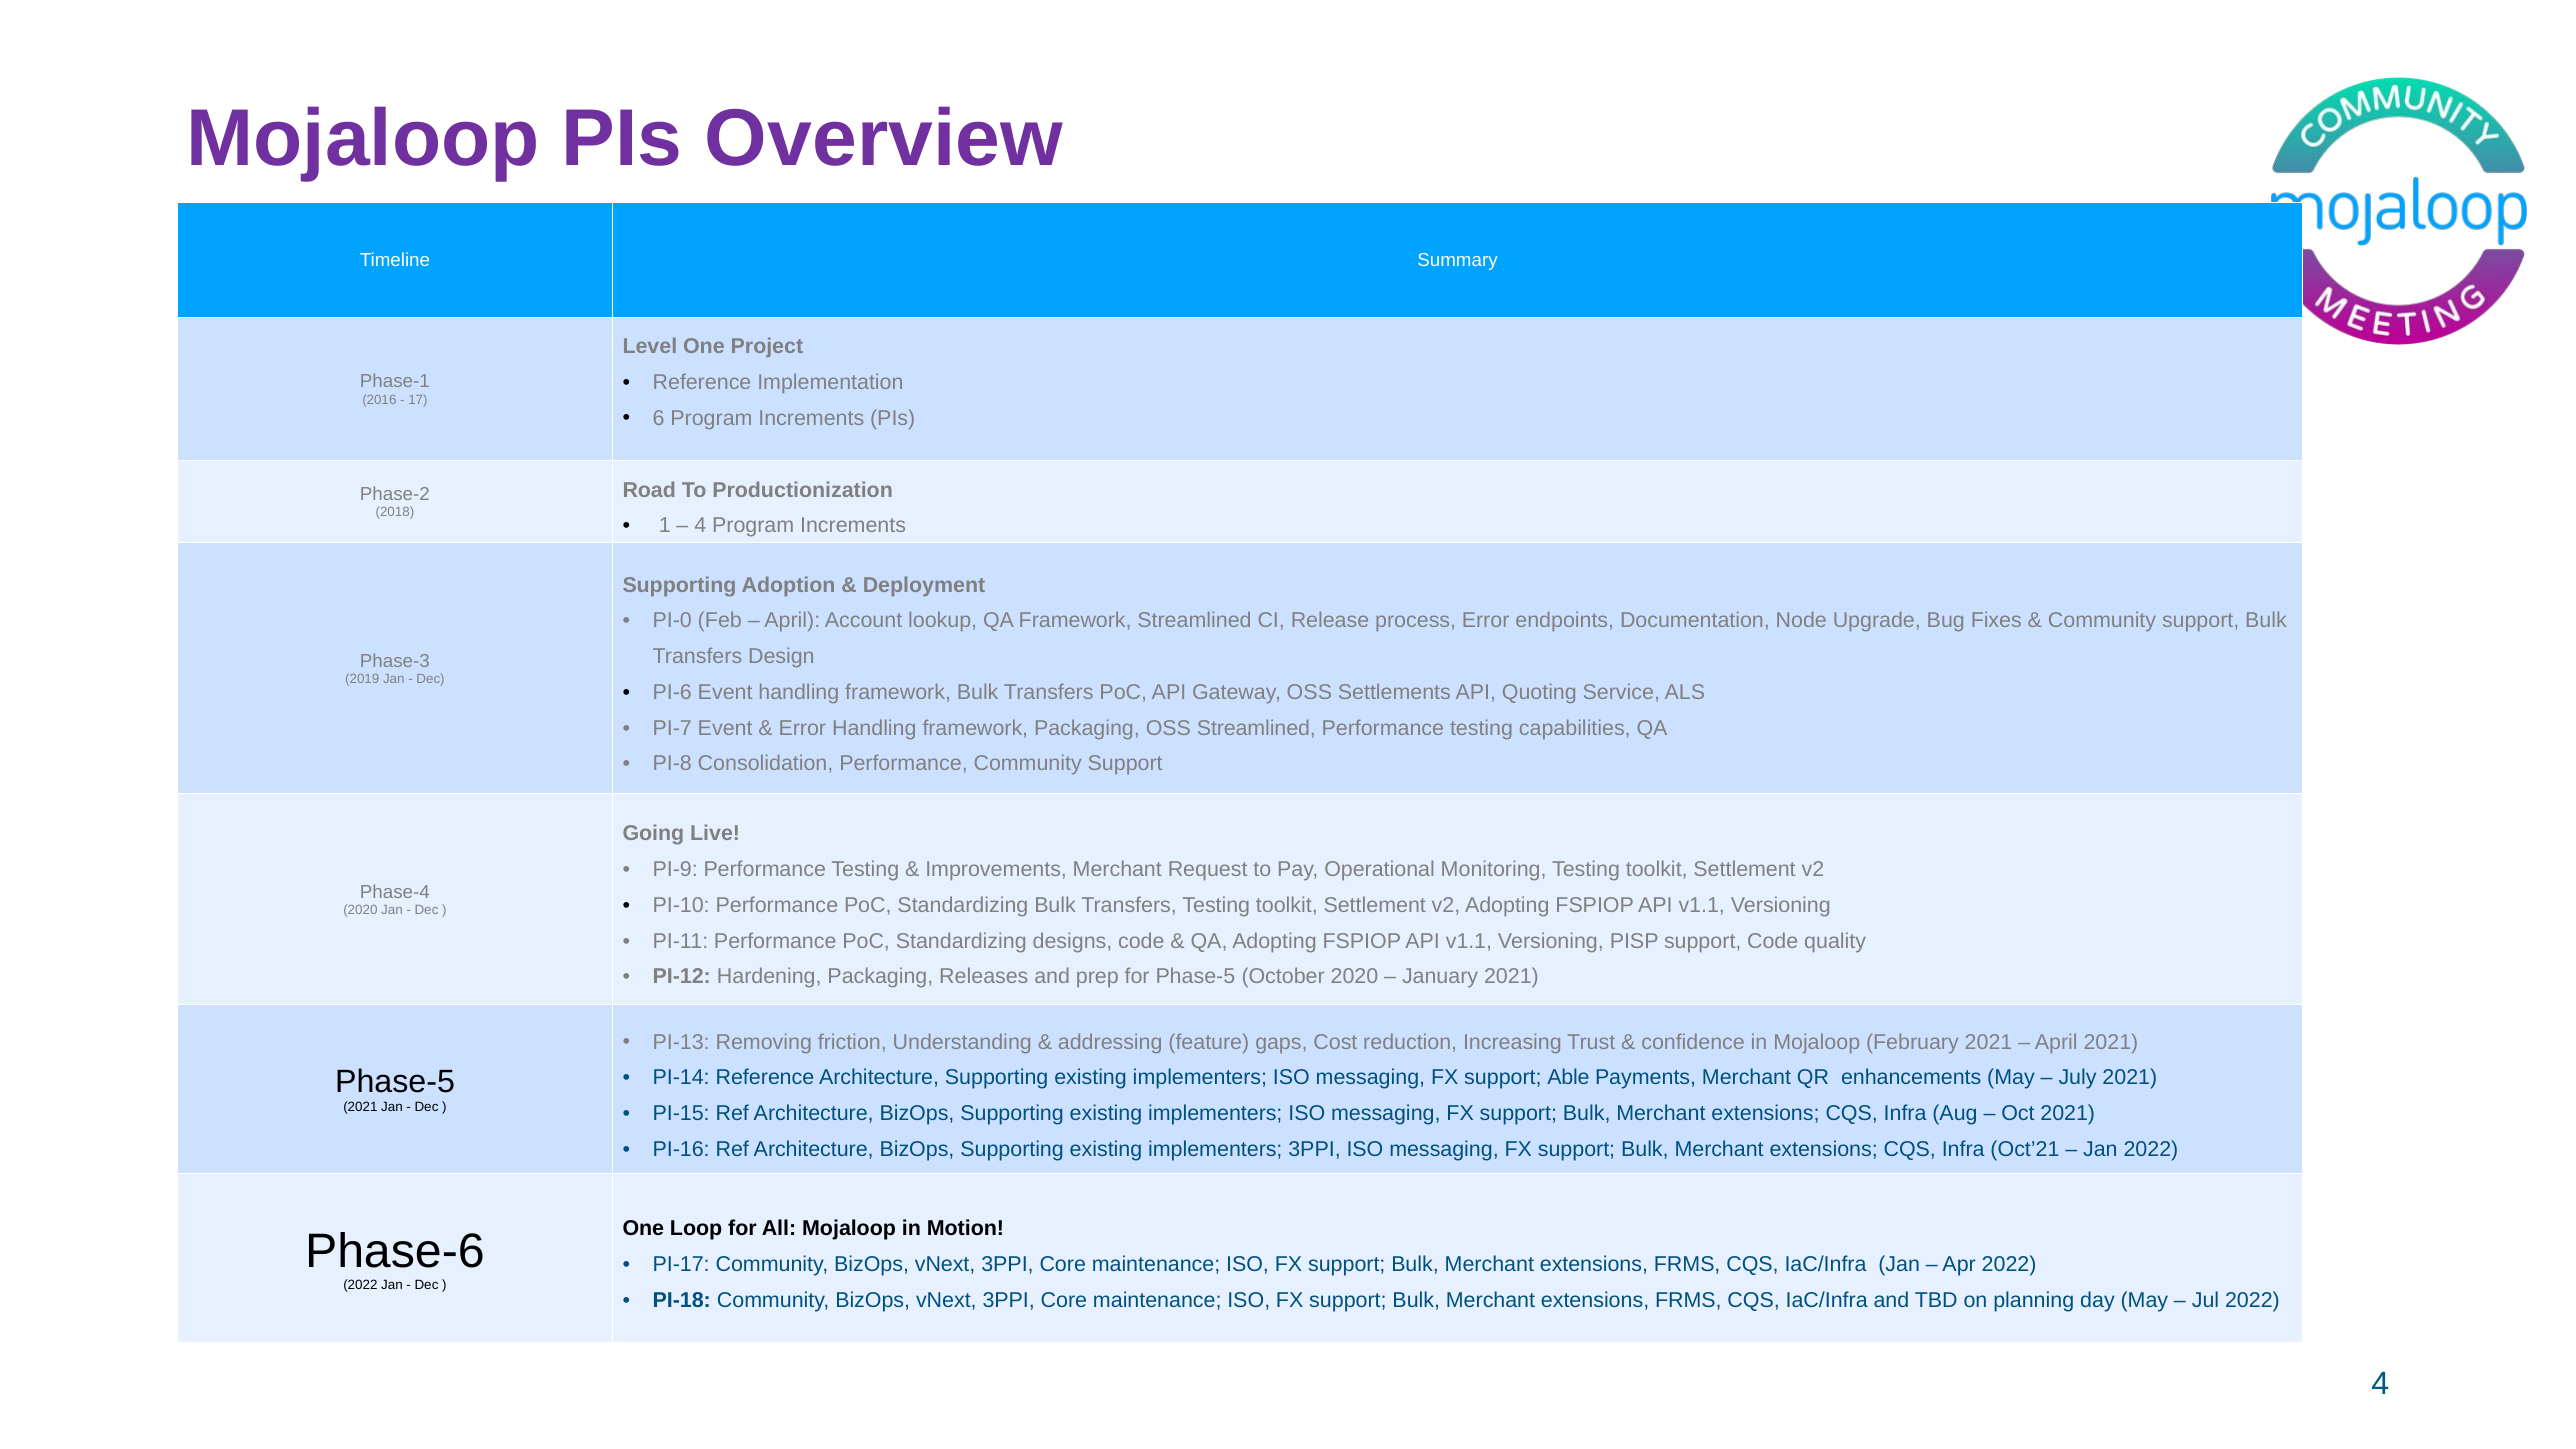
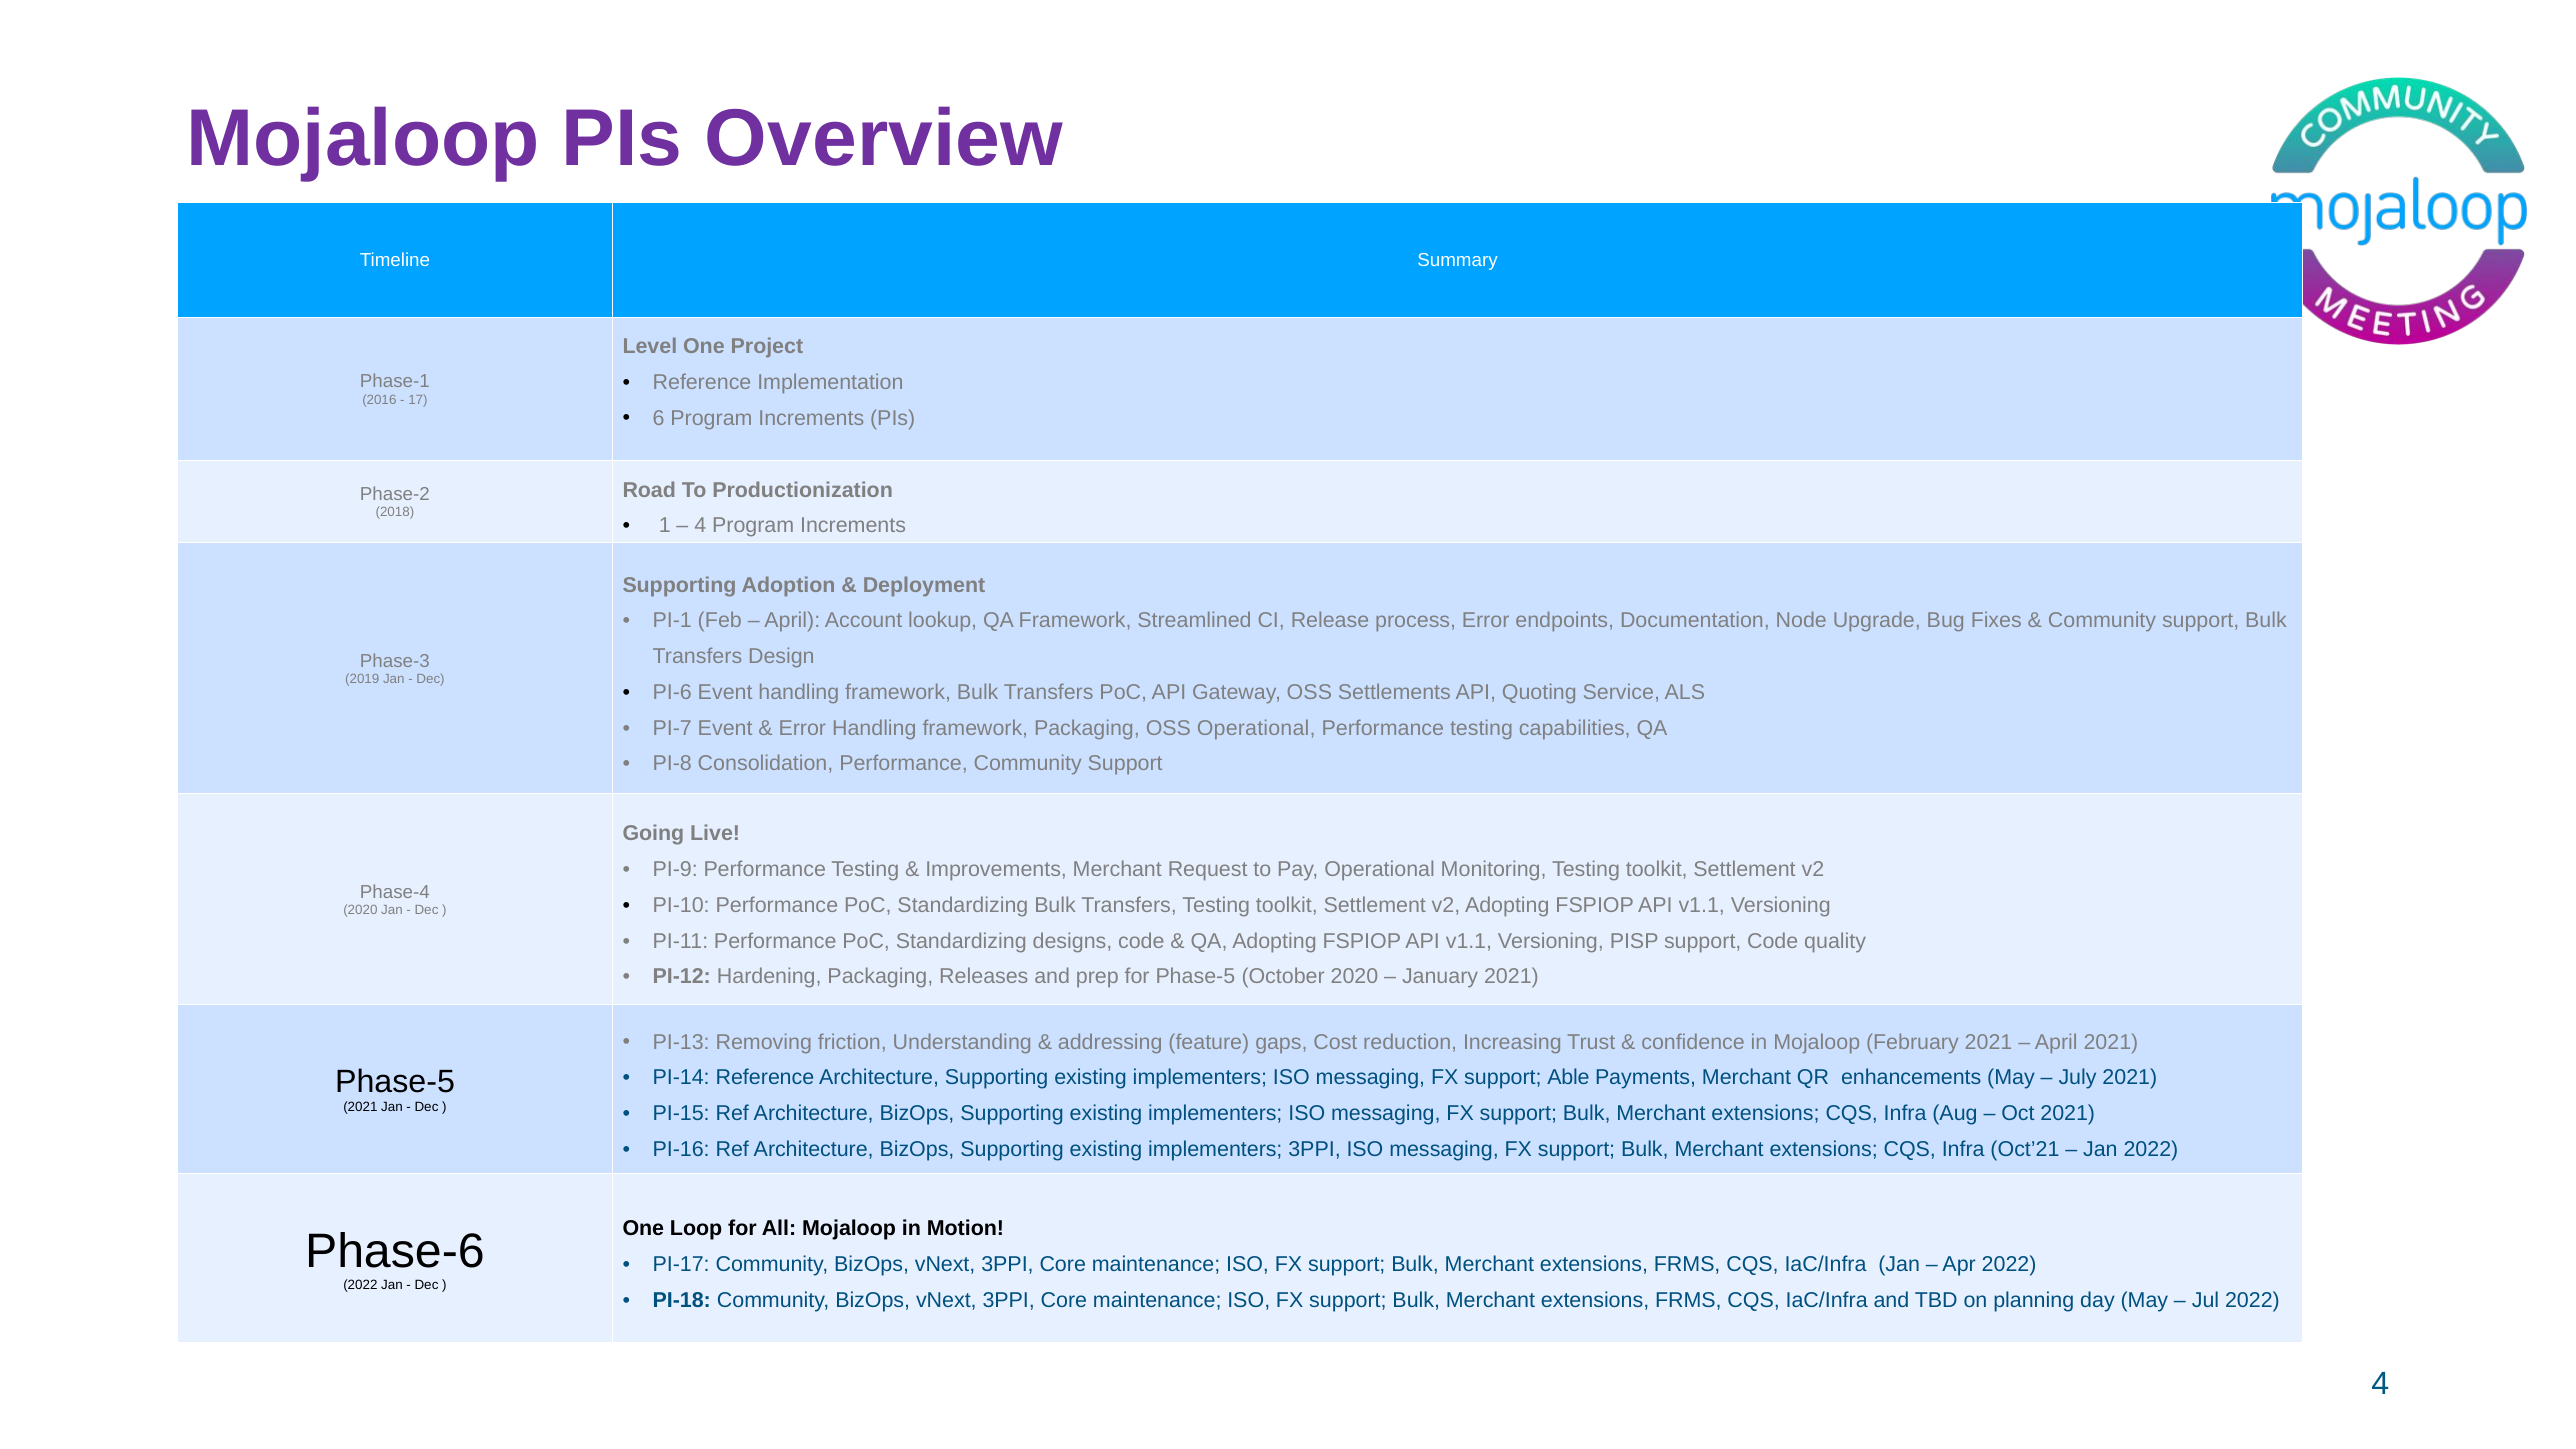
PI-0: PI-0 -> PI-1 (672, 621)
OSS Streamlined: Streamlined -> Operational (1256, 728)
